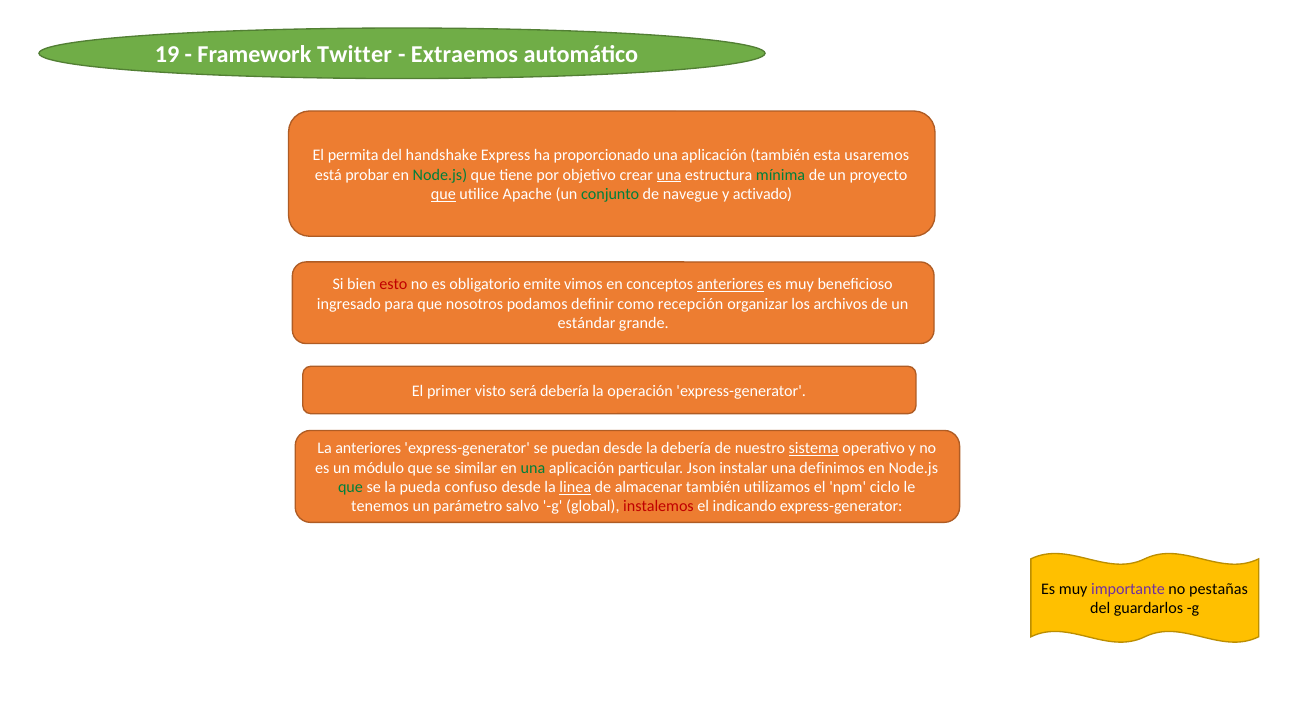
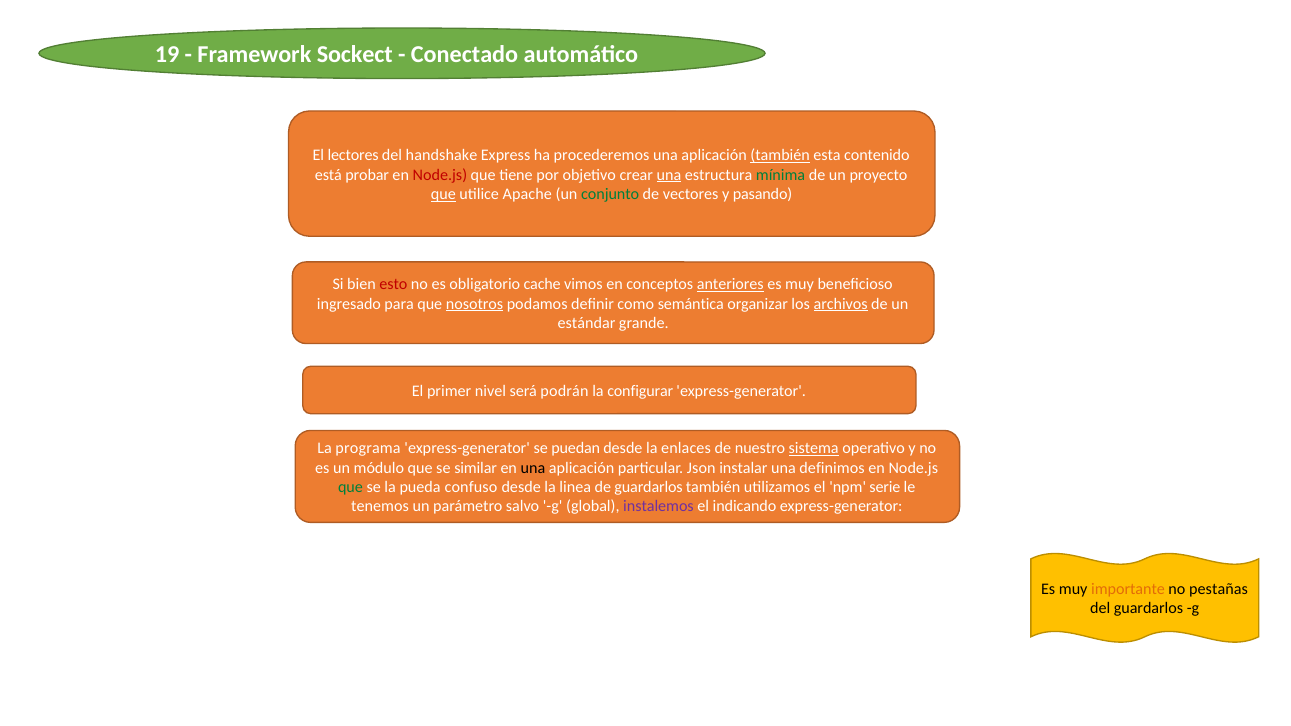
Twitter: Twitter -> Sockect (355, 55)
Extraemos: Extraemos -> Conectado (465, 55)
permita: permita -> lectores (353, 155)
proporcionado: proporcionado -> procederemos (602, 155)
también underline: none -> present (780, 155)
usaremos: usaremos -> contenido (877, 155)
Node.js colour: green -> red (440, 175)
navegue: navegue -> vectores (691, 194)
activado: activado -> pasando (763, 194)
emite: emite -> cache (542, 285)
nosotros underline: none -> present (475, 304)
recepción: recepción -> semántica (691, 304)
archivos underline: none -> present (841, 304)
visto: visto -> nivel (490, 391)
será debería: debería -> podrán (565, 391)
operación: operación -> configurar (640, 391)
La anteriores: anteriores -> programa (368, 449)
la debería: debería -> enlaces (686, 449)
una colour: green -> black (533, 468)
linea underline: present -> none (575, 487)
de almacenar: almacenar -> guardarlos (649, 487)
ciclo: ciclo -> serie (885, 487)
instalemos colour: red -> purple (658, 507)
importante colour: purple -> orange (1128, 589)
